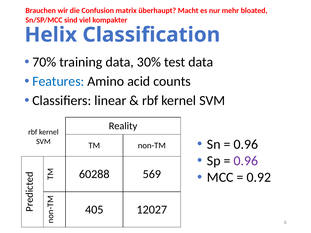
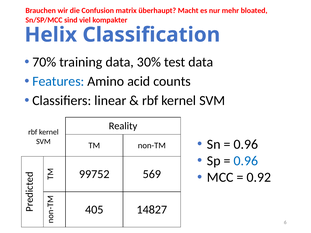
0.96 colour: purple -> blue (246, 161)
60288: 60288 -> 99752 (94, 174)
12027: 12027 -> 14827 (152, 210)
